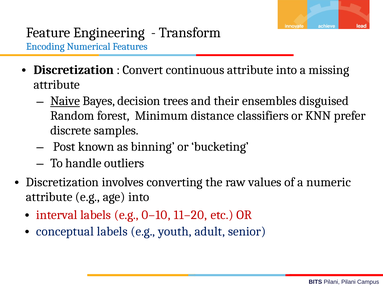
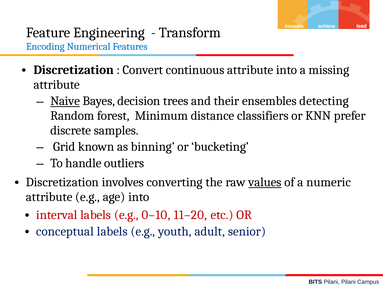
disguised: disguised -> detecting (324, 101)
Post: Post -> Grid (64, 147)
values underline: none -> present (265, 182)
